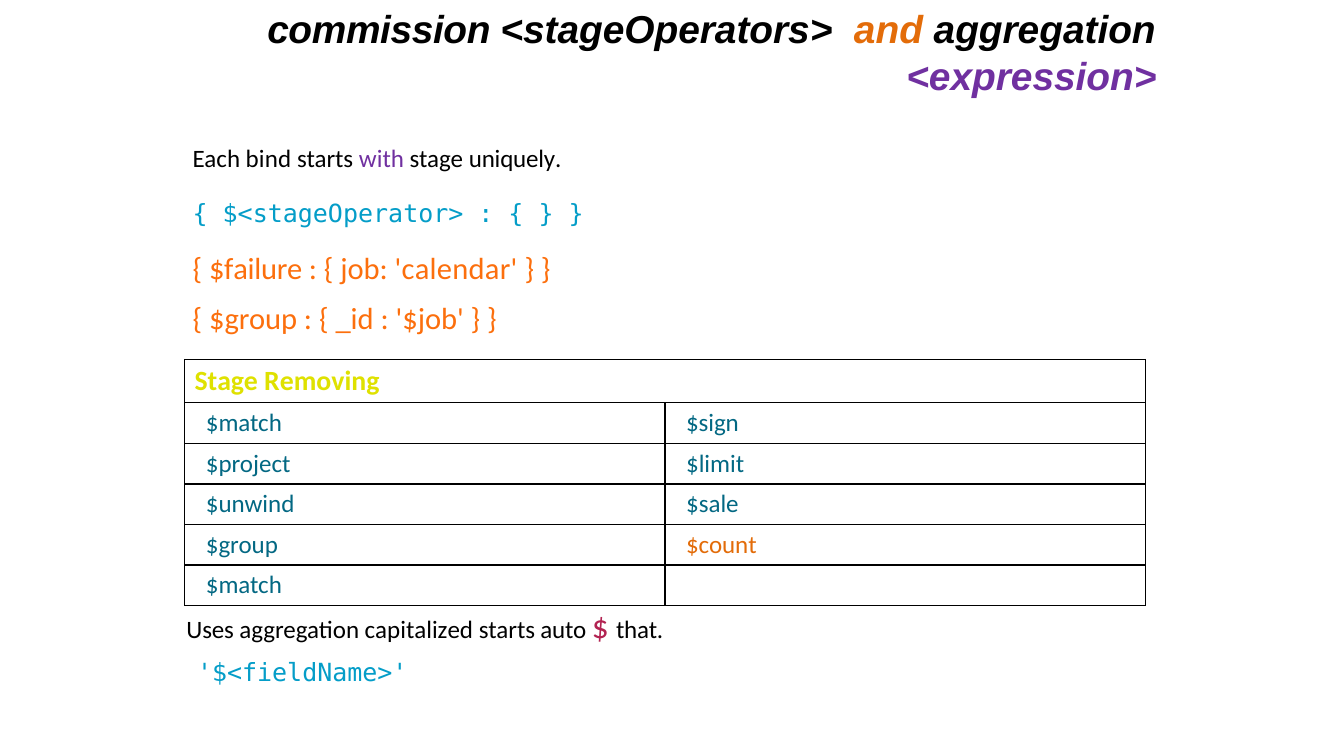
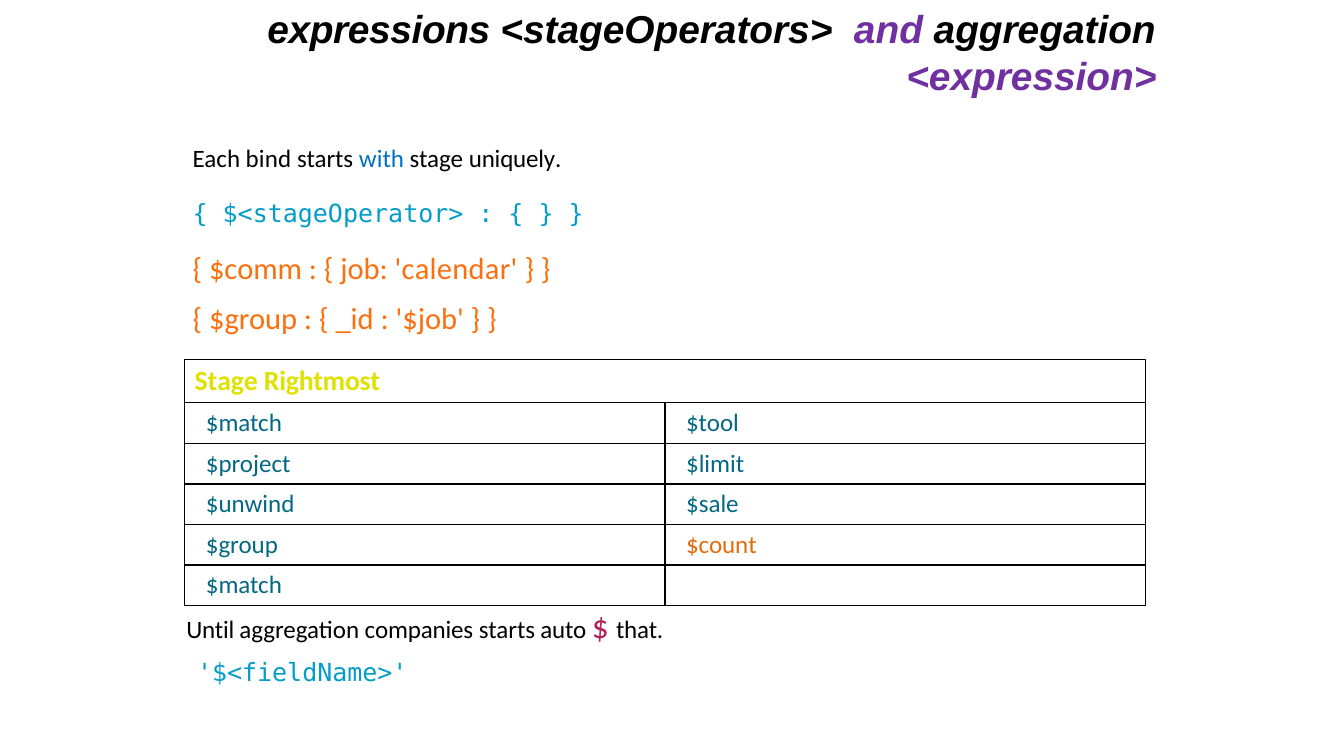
commission: commission -> expressions (379, 31)
and colour: orange -> purple (888, 31)
with colour: purple -> blue (382, 159)
$failure: $failure -> $comm (256, 269)
Removing: Removing -> Rightmost (322, 382)
$sign: $sign -> $tool (712, 423)
Uses: Uses -> Until (210, 630)
capitalized: capitalized -> companies (419, 630)
